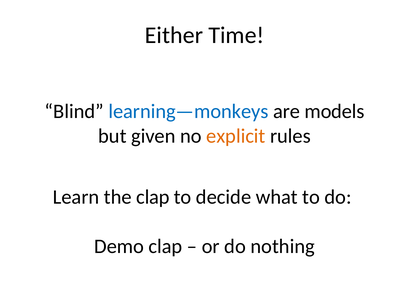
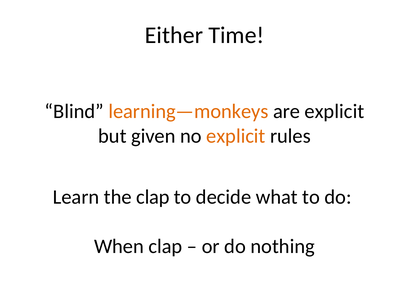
learning—monkeys colour: blue -> orange (188, 111)
are models: models -> explicit (334, 111)
Demo: Demo -> When (119, 246)
